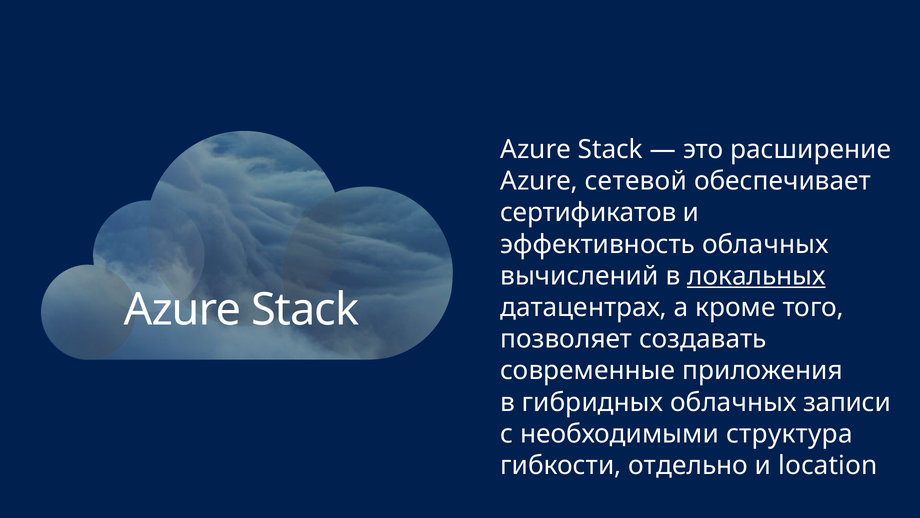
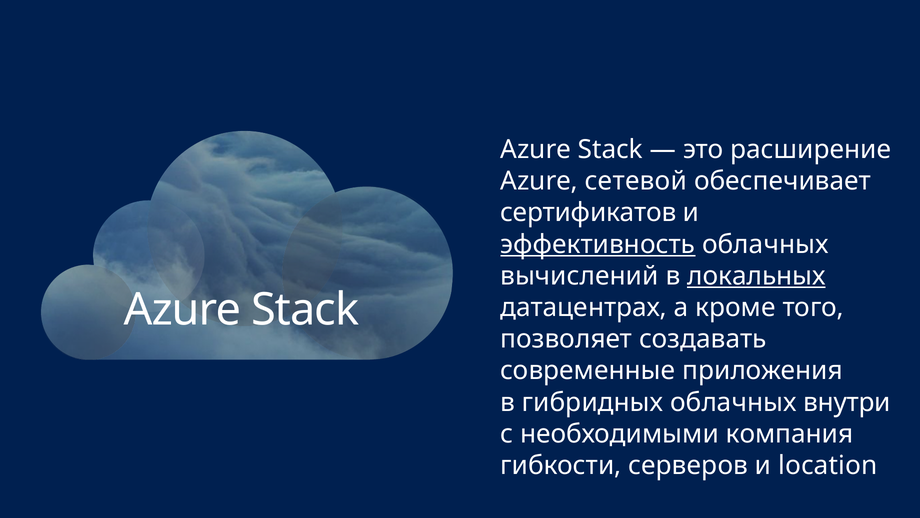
эффективность underline: none -> present (598, 244)
записи: записи -> внутри (847, 402)
структура: структура -> компания (790, 434)
отдельно: отдельно -> серверов (688, 465)
